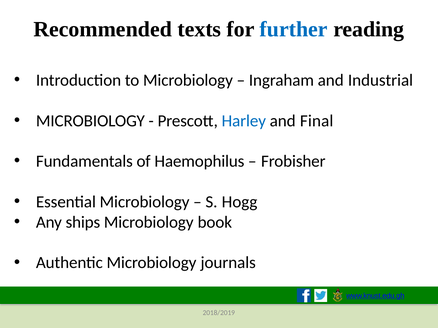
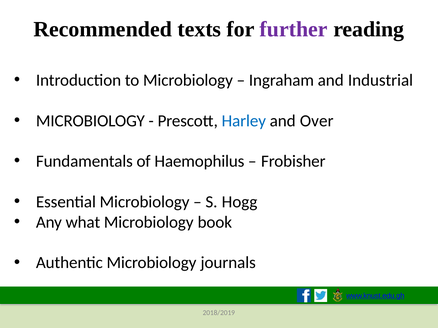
further colour: blue -> purple (294, 29)
Final: Final -> Over (317, 121)
ships: ships -> what (83, 223)
